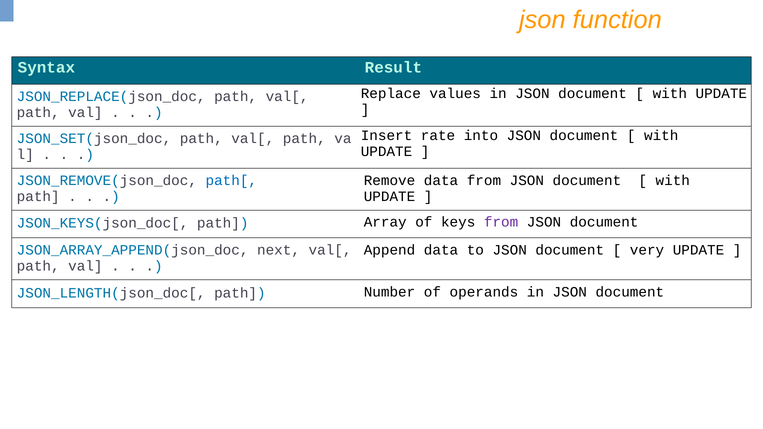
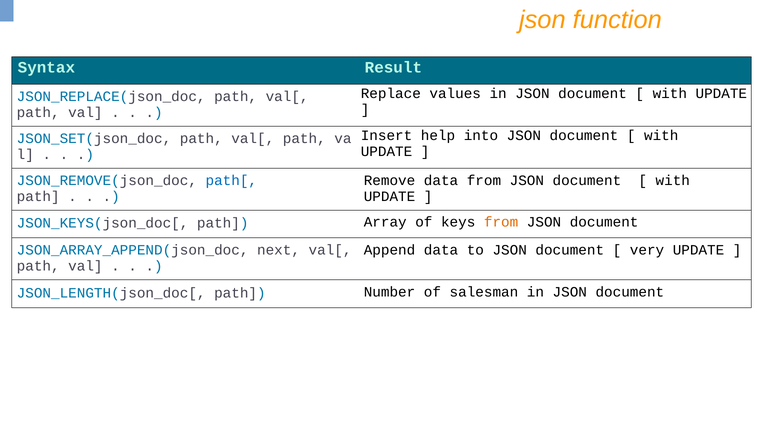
rate: rate -> help (438, 135)
from colour: purple -> orange (501, 222)
operands: operands -> salesman (484, 292)
